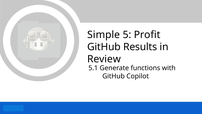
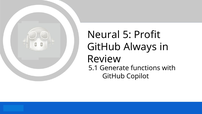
Simple: Simple -> Neural (104, 35)
Results: Results -> Always (140, 47)
